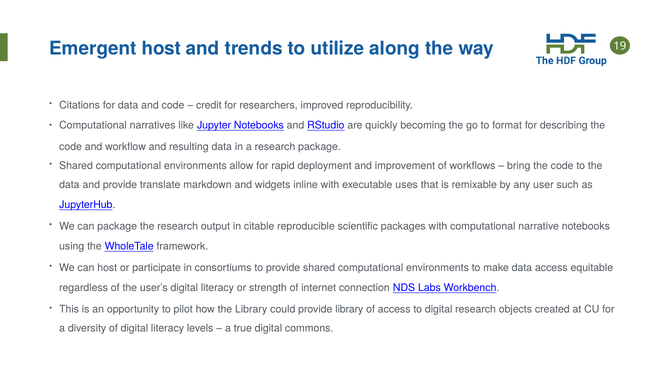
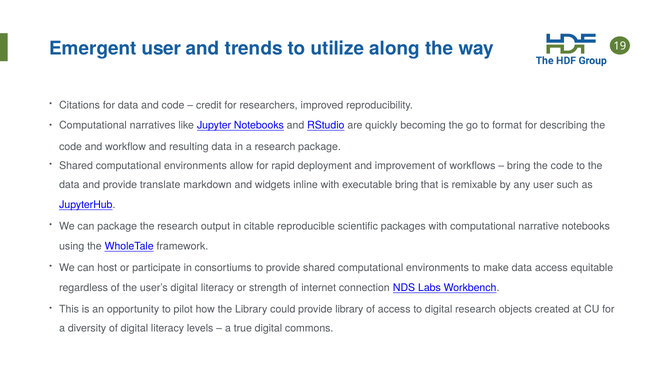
Emergent host: host -> user (161, 48)
executable uses: uses -> bring (407, 185)
